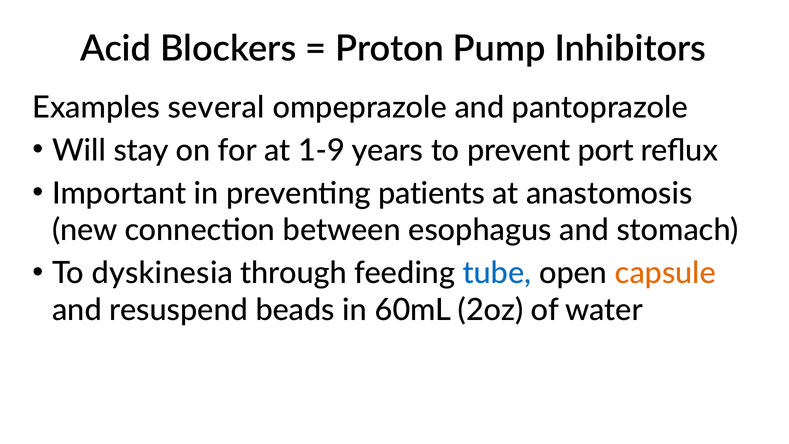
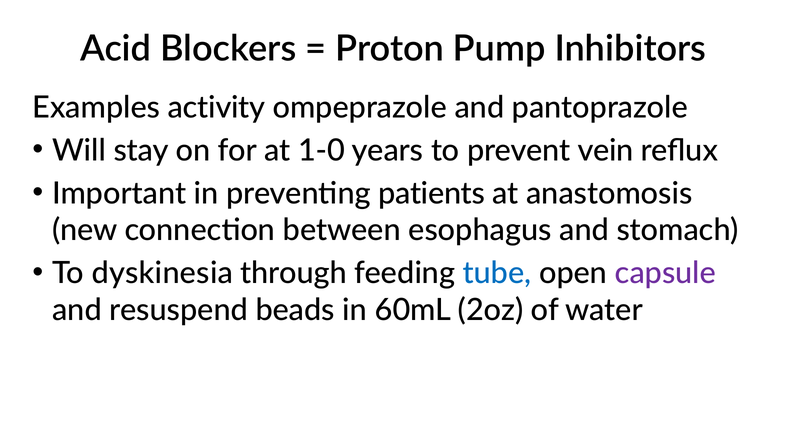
several: several -> activity (217, 107)
1-9: 1-9 -> 1-0 (322, 150)
port: port -> vein (606, 150)
capsule colour: orange -> purple (665, 273)
